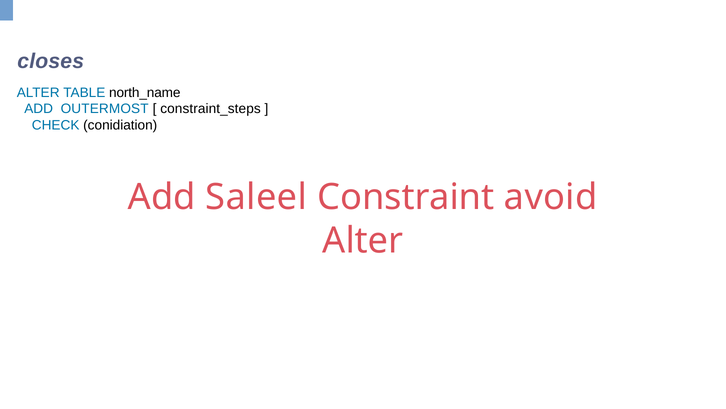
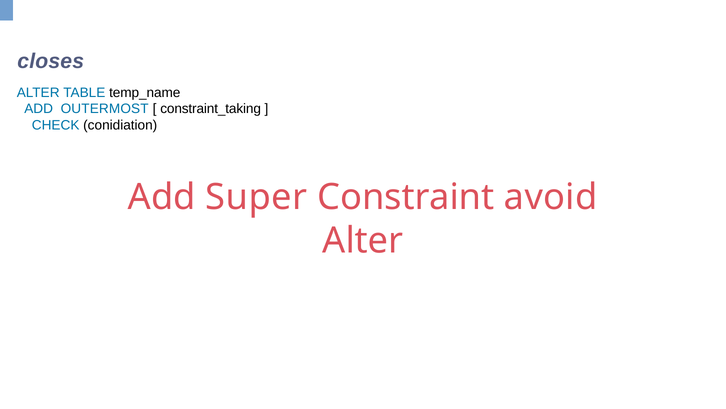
north_name: north_name -> temp_name (145, 92)
constraint_steps: constraint_steps -> constraint_taking (211, 109)
Saleel: Saleel -> Super (256, 197)
